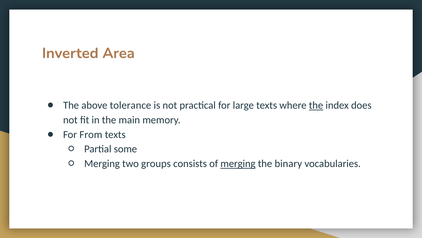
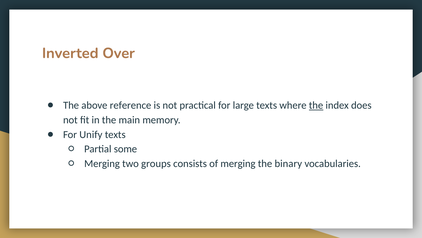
Area: Area -> Over (119, 53)
tolerance: tolerance -> reference (131, 105)
From: From -> Unify (91, 134)
merging underline: present -> none (238, 163)
